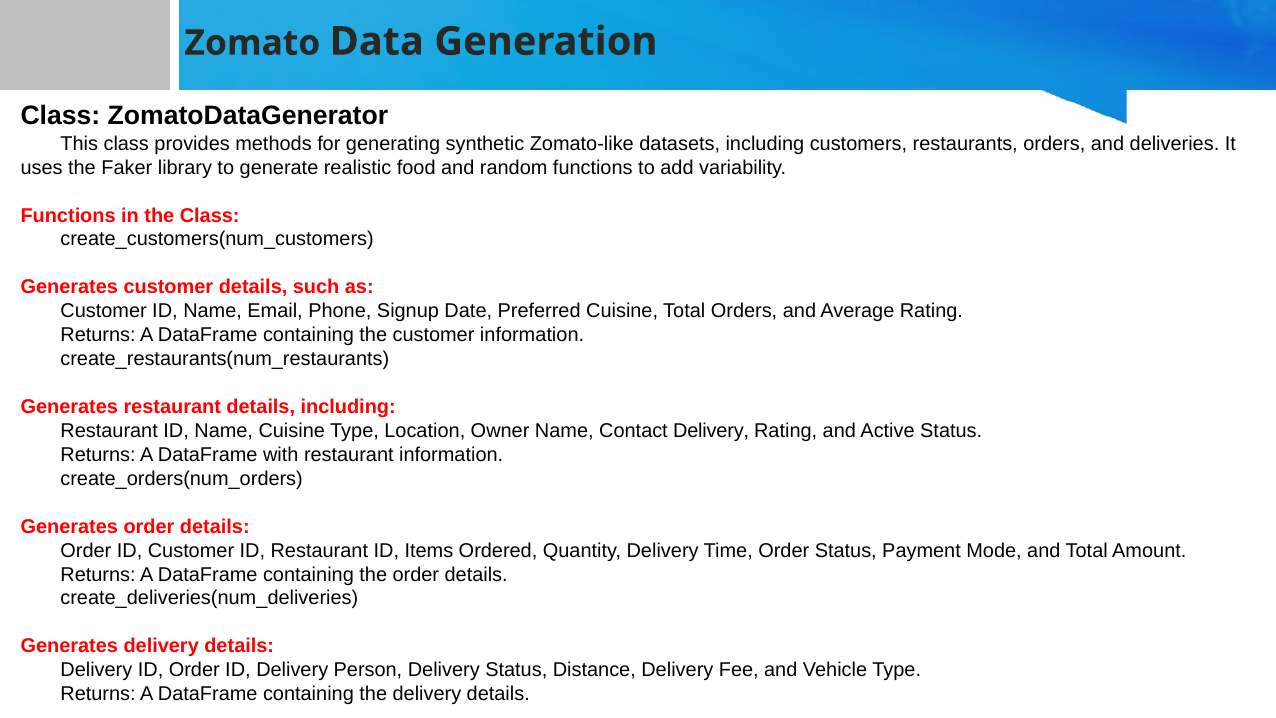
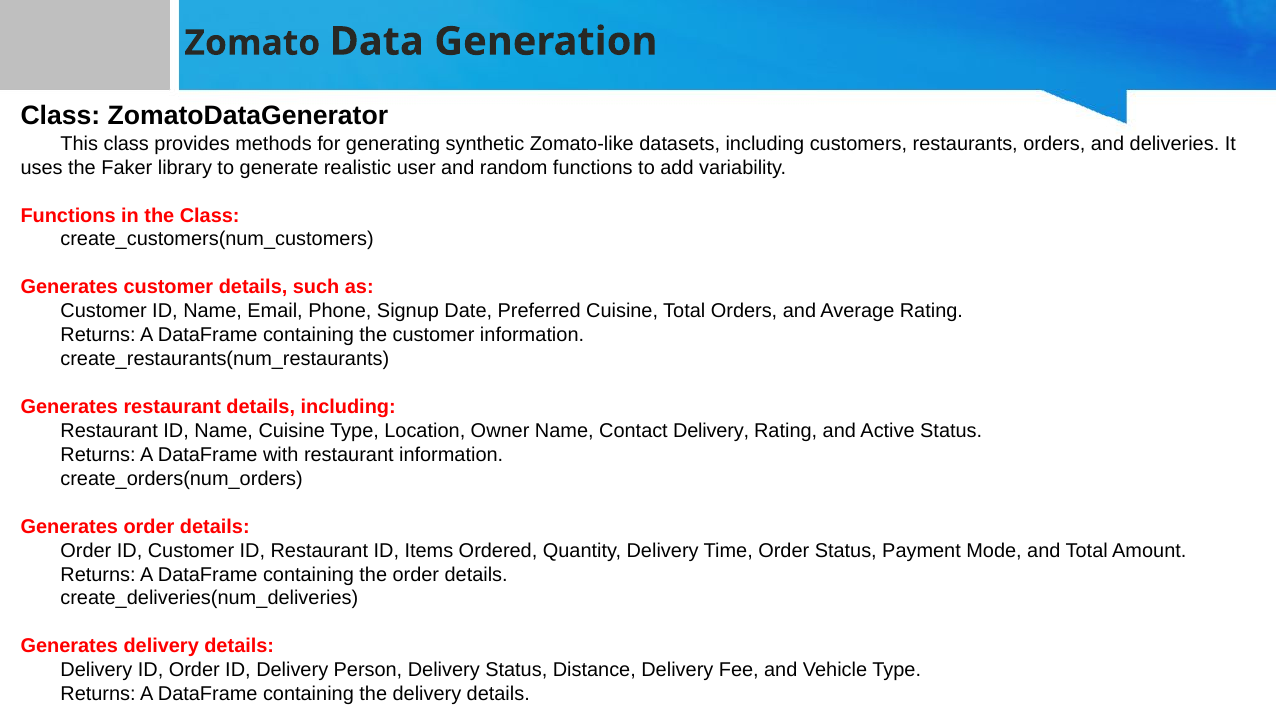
food: food -> user (416, 168)
